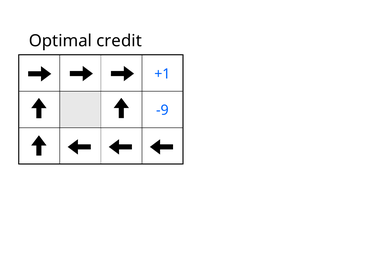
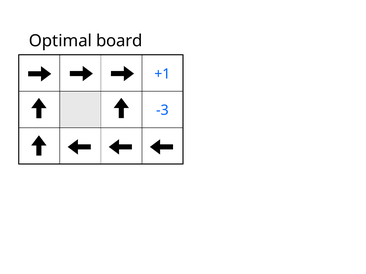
credit: credit -> board (119, 41)
-9: -9 -> -3 (162, 110)
